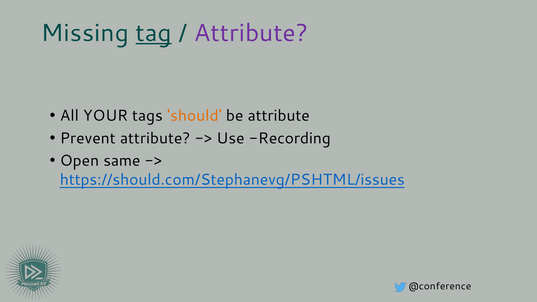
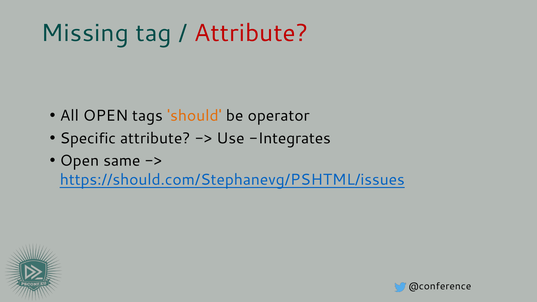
tag underline: present -> none (154, 33)
Attribute colour: purple -> red (251, 33)
All YOUR: YOUR -> OPEN (106, 116)
be attribute: attribute -> operator (279, 116)
Prevent: Prevent -> Specific (88, 138)
Recording: Recording -> Integrates (290, 138)
